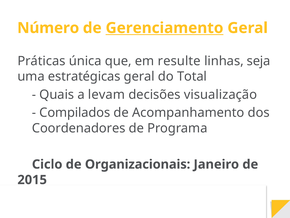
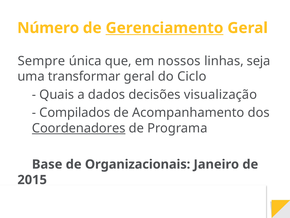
Práticas: Práticas -> Sempre (41, 61)
resulte: resulte -> nossos (179, 61)
estratégicas: estratégicas -> transformar (84, 76)
Total: Total -> Ciclo (192, 76)
levam: levam -> dados (107, 94)
Coordenadores underline: none -> present (79, 128)
Ciclo: Ciclo -> Base (47, 164)
